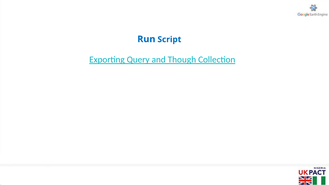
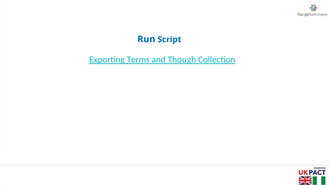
Query: Query -> Terms (138, 60)
